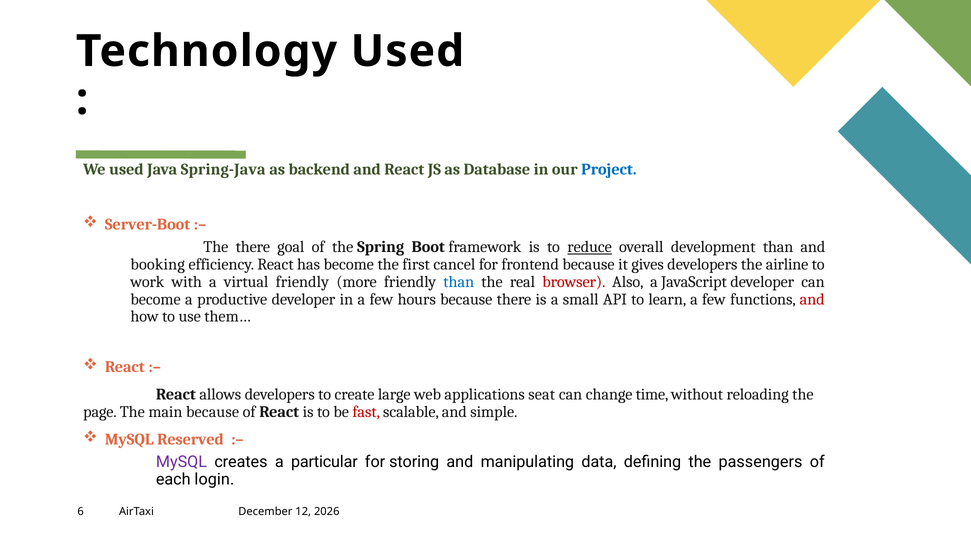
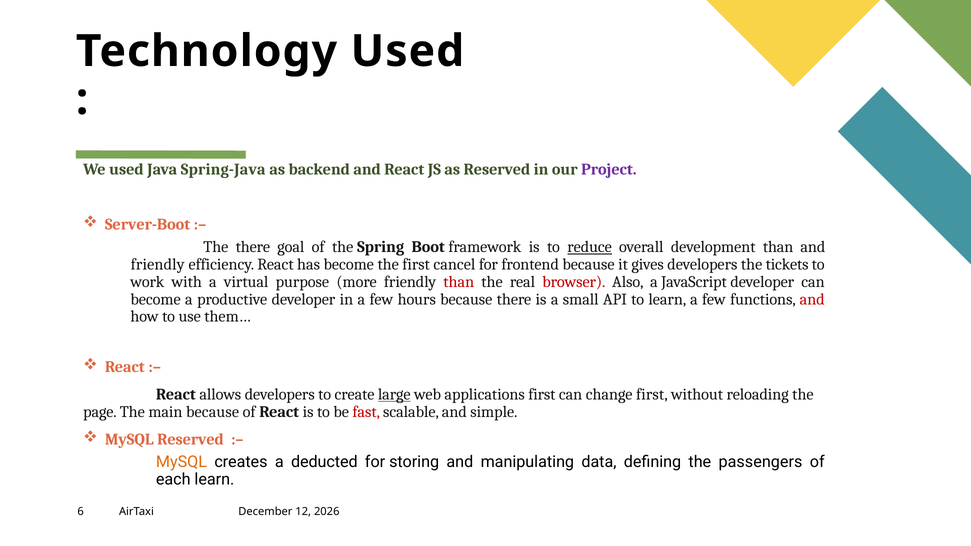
as Database: Database -> Reserved (497, 169)
Project colour: blue -> purple (609, 169)
booking: booking -> friendly (158, 264)
airline: airline -> tickets (787, 264)
virtual friendly: friendly -> purpose (302, 282)
than colour: blue -> red (459, 282)
large underline: none -> present (394, 394)
applications seat: seat -> first (542, 394)
change time: time -> first (652, 394)
MySQL colour: purple -> orange (181, 462)
particular: particular -> deducted (324, 462)
each login: login -> learn (214, 479)
